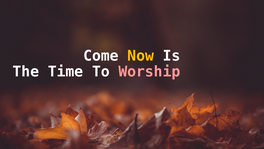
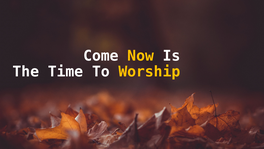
Worship colour: pink -> yellow (149, 71)
